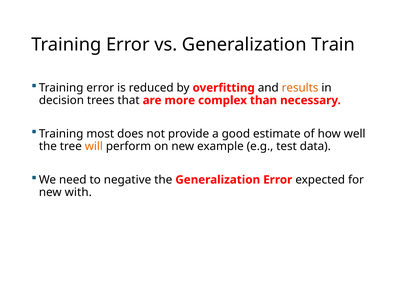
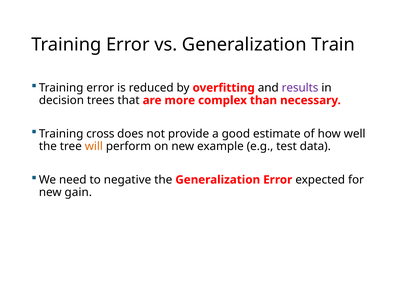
results colour: orange -> purple (300, 88)
most: most -> cross (100, 134)
with: with -> gain (78, 192)
